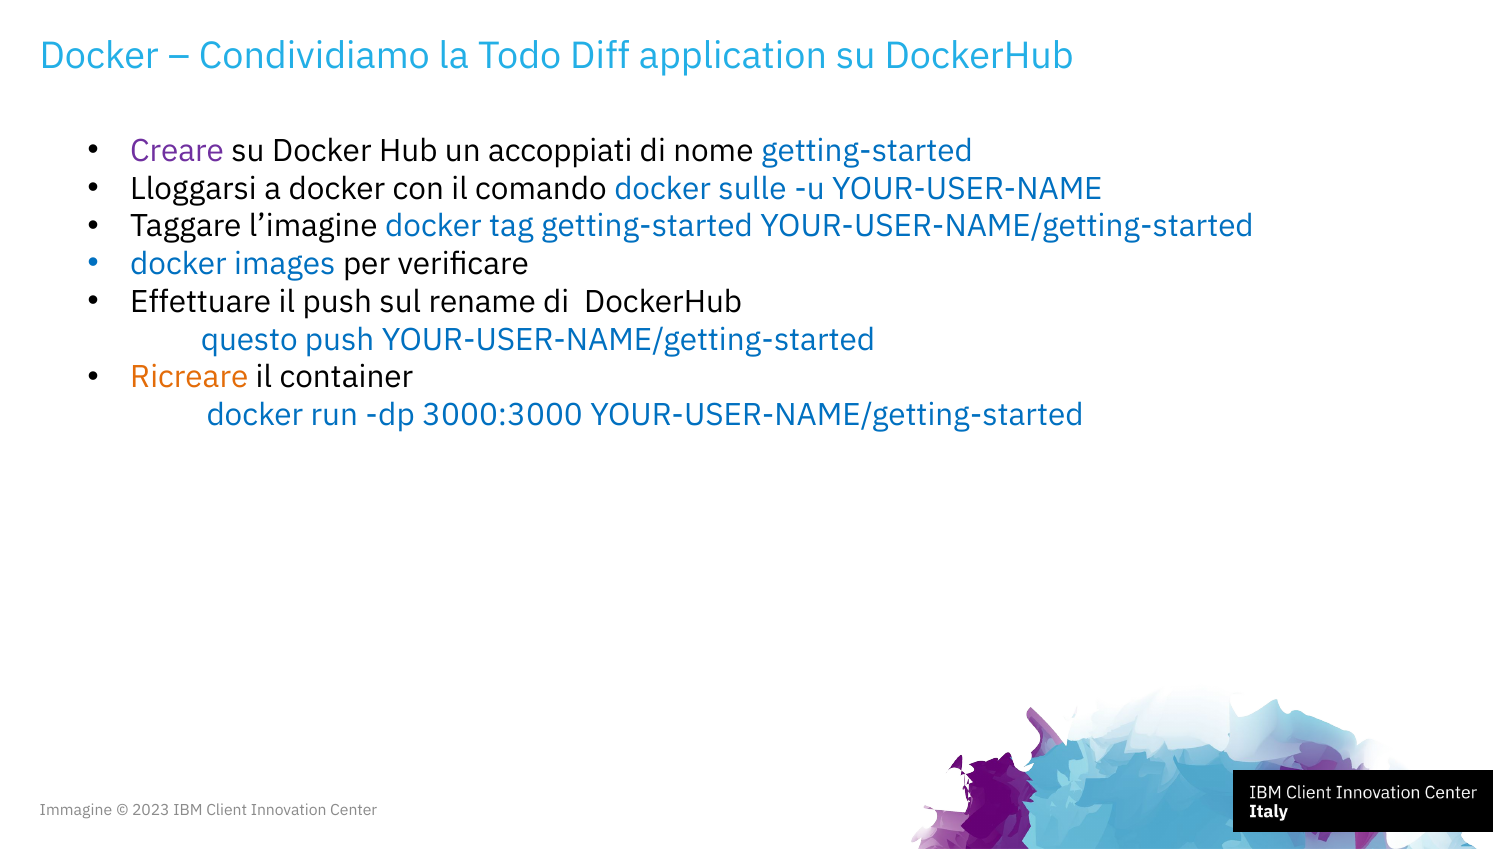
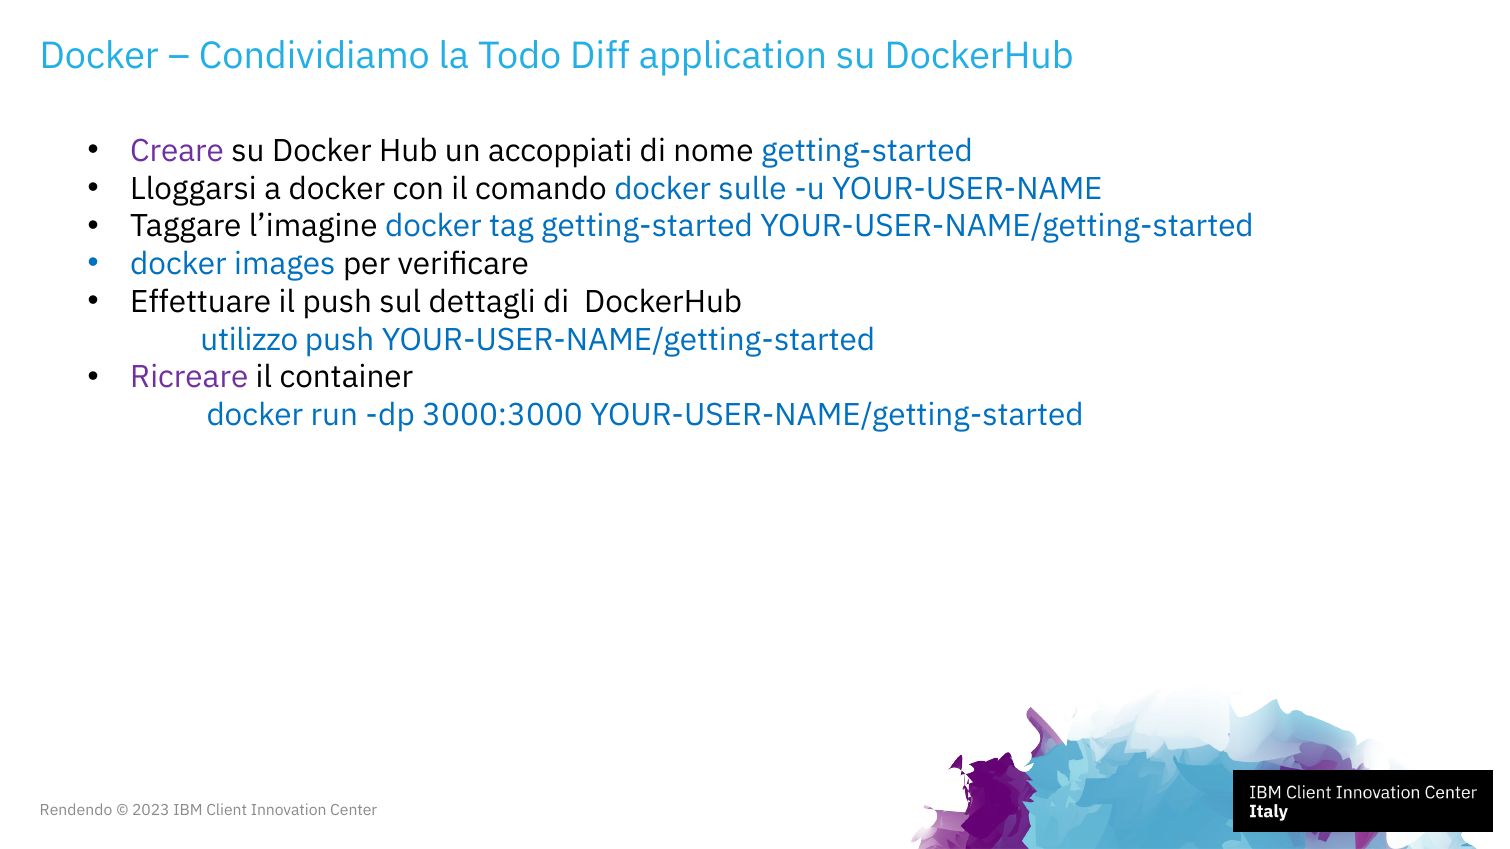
rename: rename -> dettagli (482, 302)
questo: questo -> utilizzo (249, 340)
Ricreare colour: orange -> purple (189, 378)
Immagine: Immagine -> Rendendo (76, 811)
